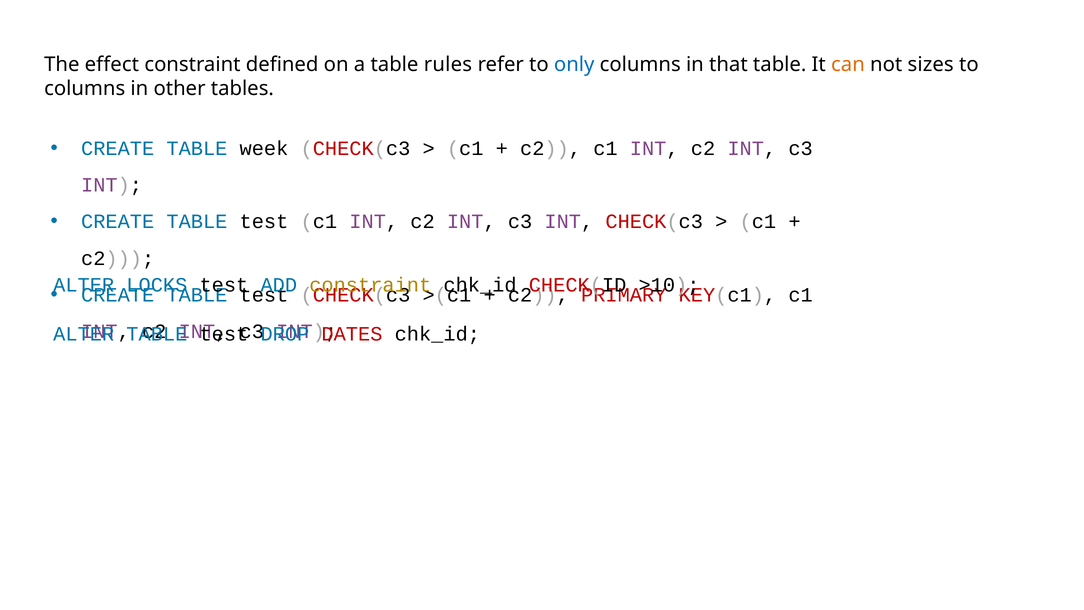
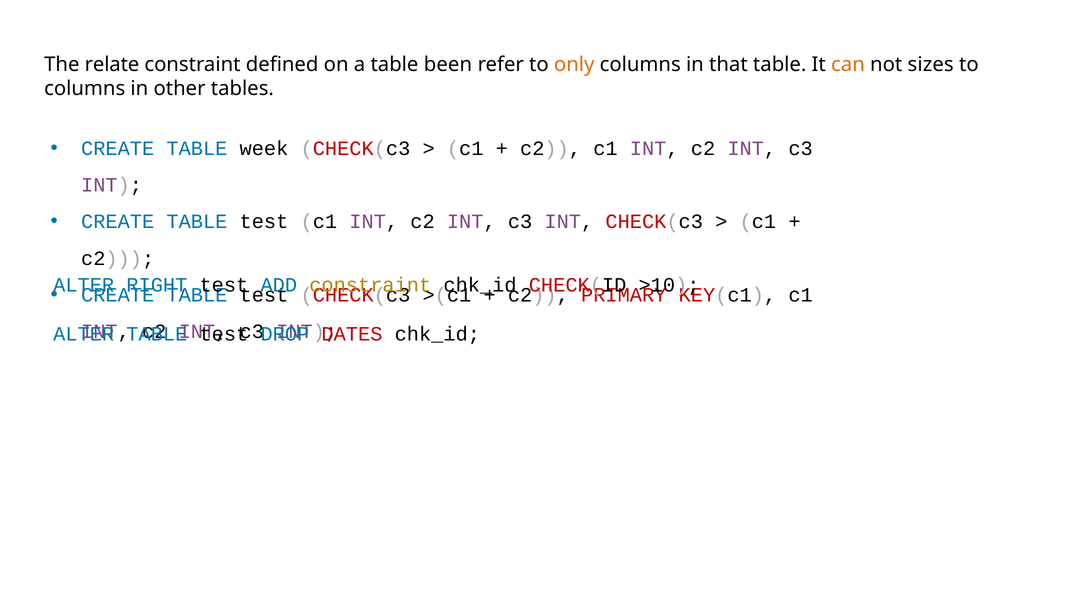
effect: effect -> relate (112, 64)
rules: rules -> been (448, 64)
only colour: blue -> orange (574, 64)
LOCKS: LOCKS -> RIGHT (157, 285)
